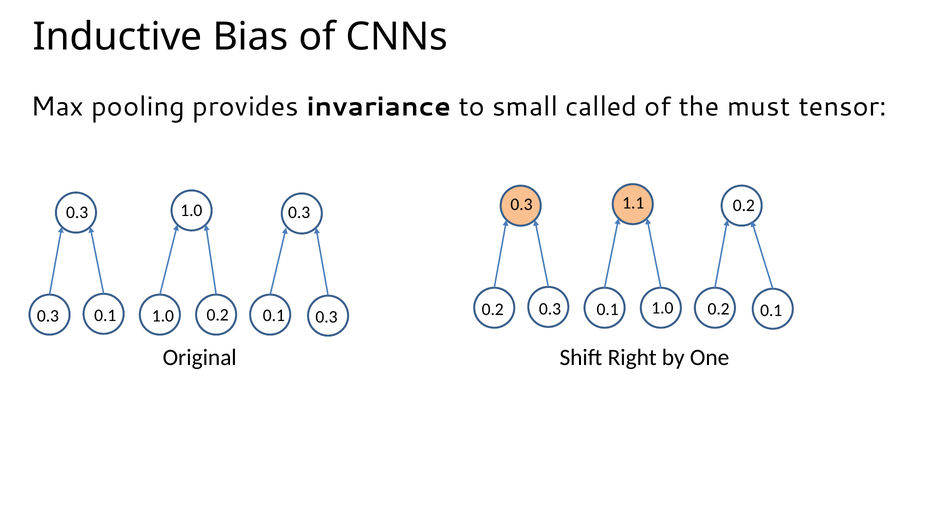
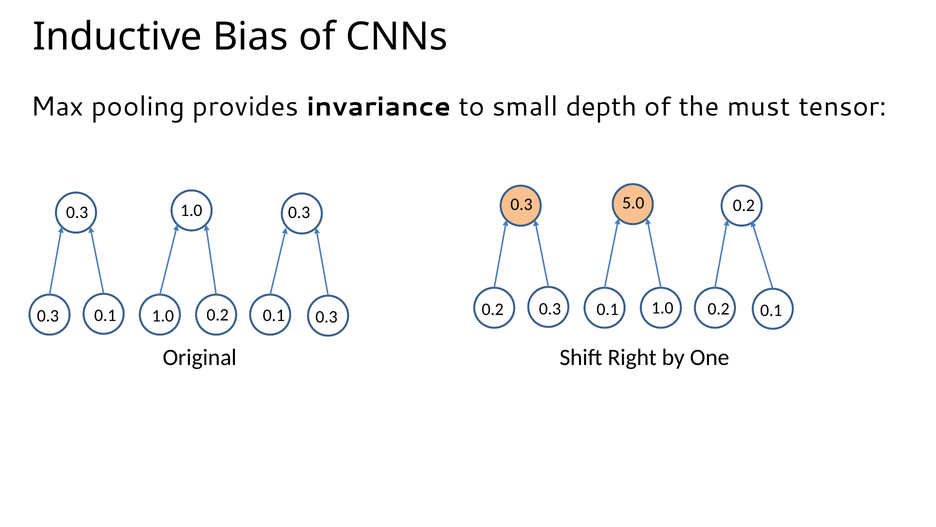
called: called -> depth (601, 106)
1.1: 1.1 -> 5.0 (633, 203)
